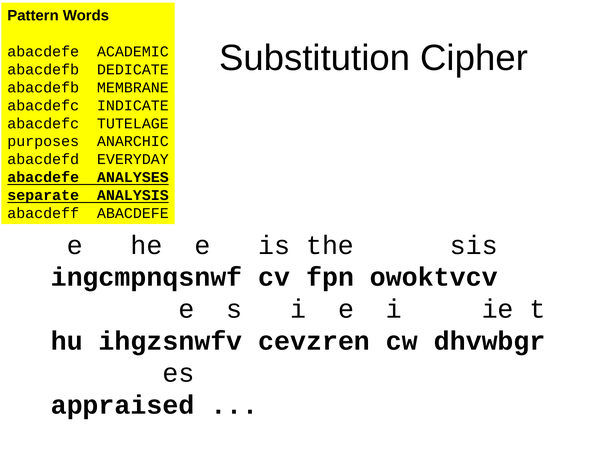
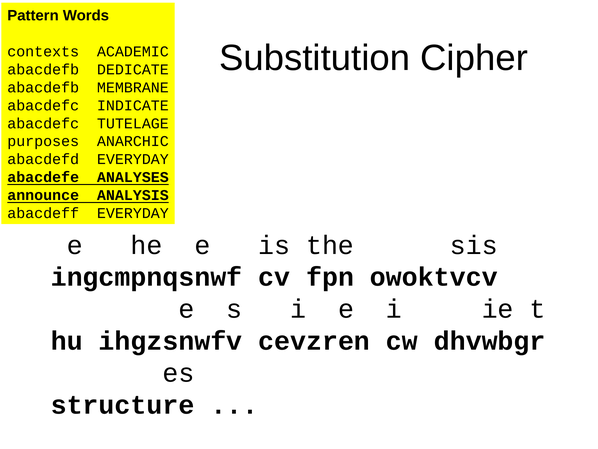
abacdefe: abacdefe -> contexts (43, 52)
separate: separate -> announce (43, 195)
abacdeff ABACDEFE: ABACDEFE -> EVERYDAY (133, 213)
appraised: appraised -> structure (123, 404)
